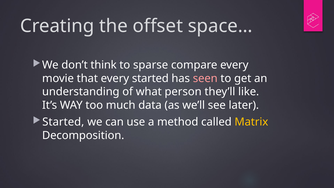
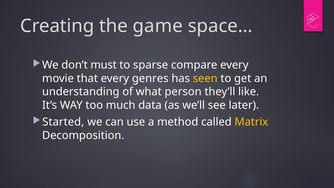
offset: offset -> game (158, 26)
think: think -> must (104, 65)
every started: started -> genres (150, 78)
seen colour: pink -> yellow (205, 78)
